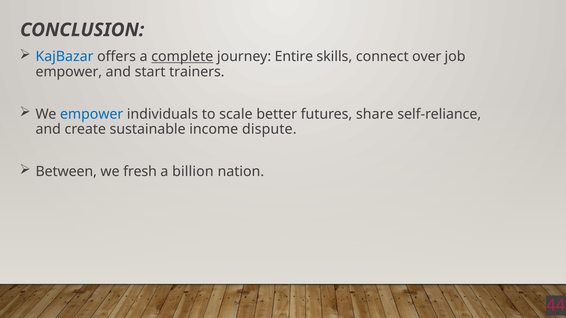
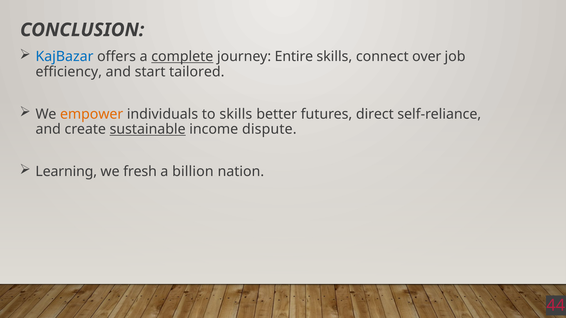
empower: empower -> efficiency (69, 72)
trainers: trainers -> tailored (197, 72)
empower colour: blue -> orange (92, 114)
to scale: scale -> skills (236, 114)
share: share -> direct (375, 114)
sustainable underline: none -> present (148, 129)
Between: Between -> Learning (66, 172)
